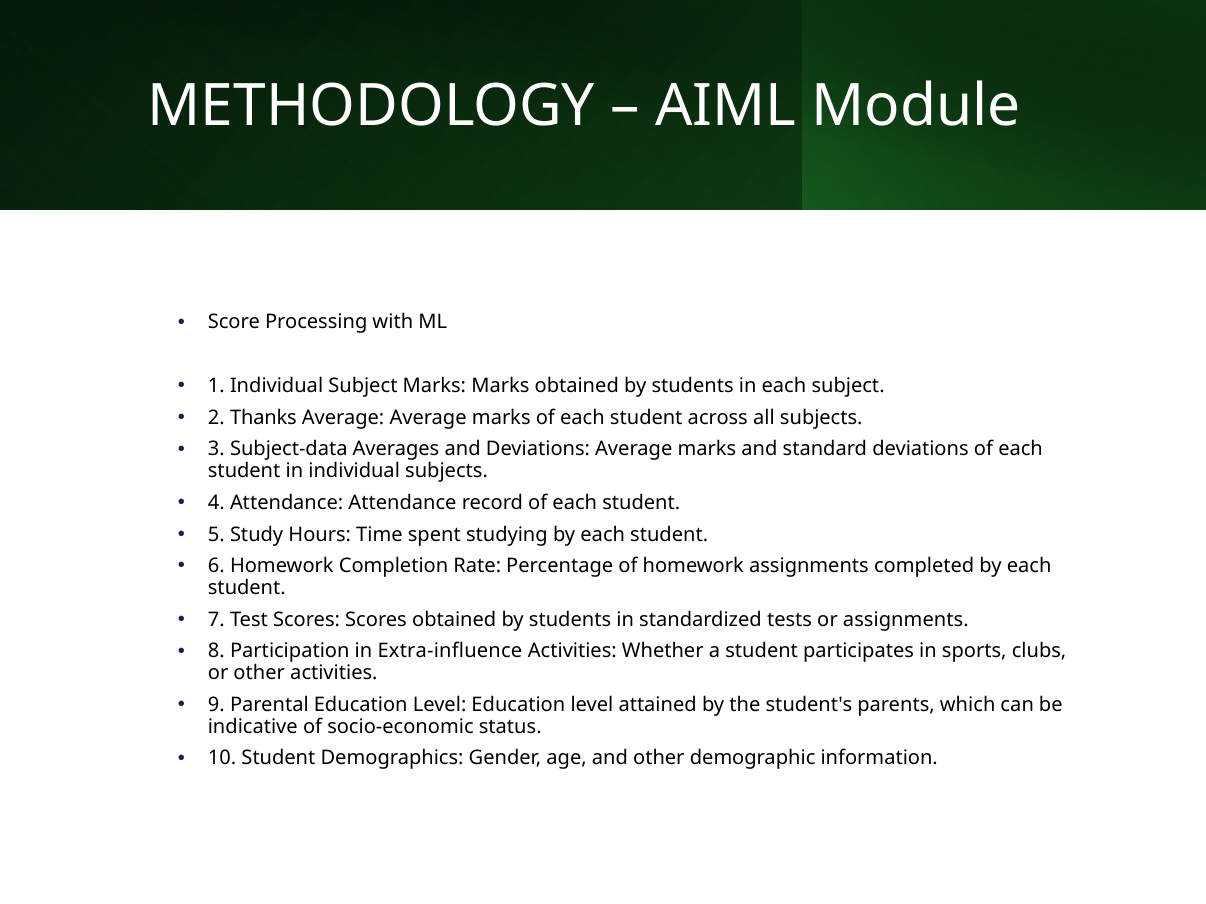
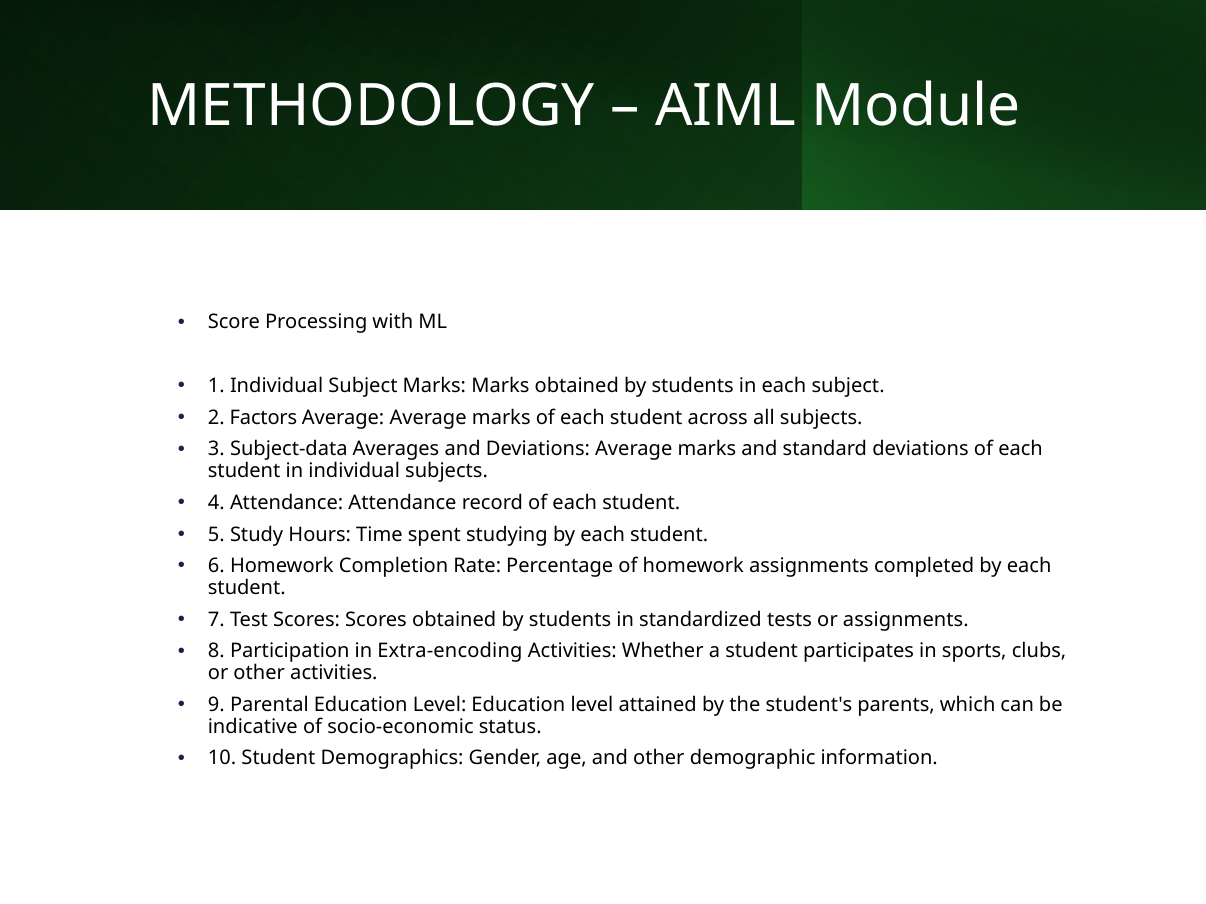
Thanks: Thanks -> Factors (263, 418)
Extra-influence: Extra-influence -> Extra-encoding (450, 652)
